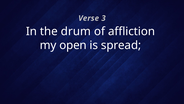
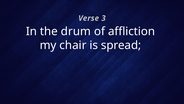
open: open -> chair (73, 45)
